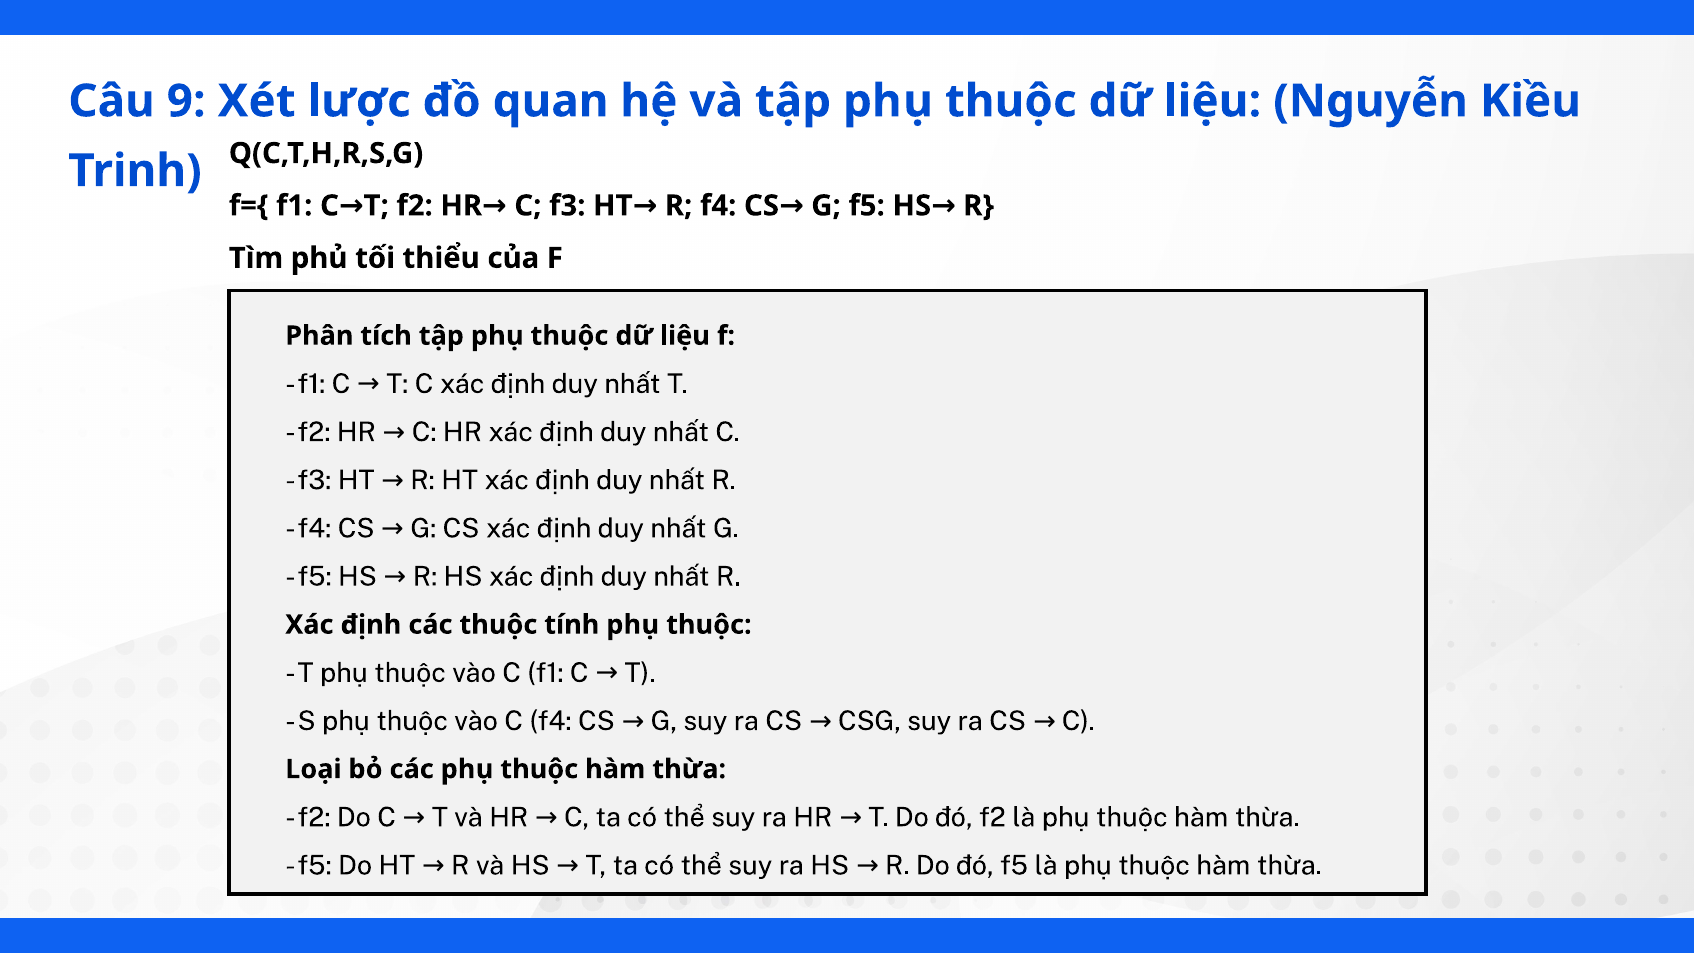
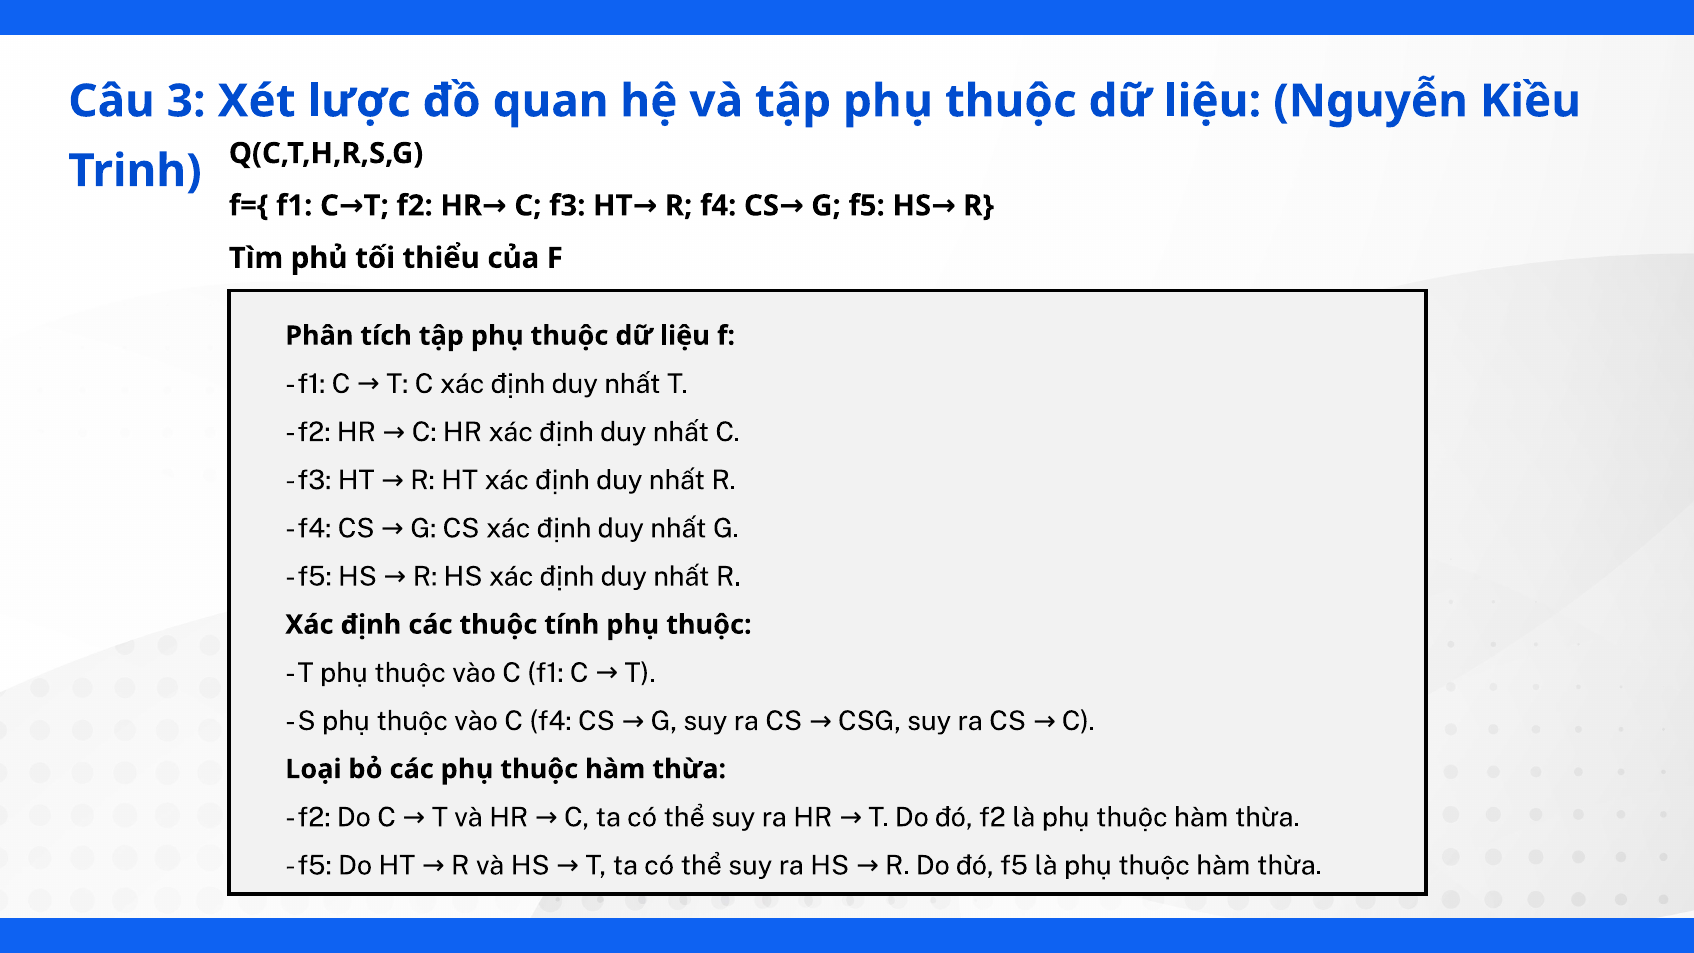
9: 9 -> 3 (186, 101)
